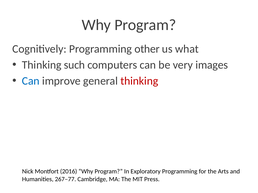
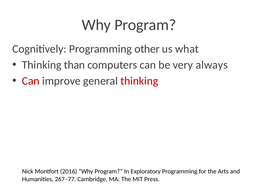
such: such -> than (74, 65)
images: images -> always (212, 65)
Can colour: blue -> red (31, 81)
